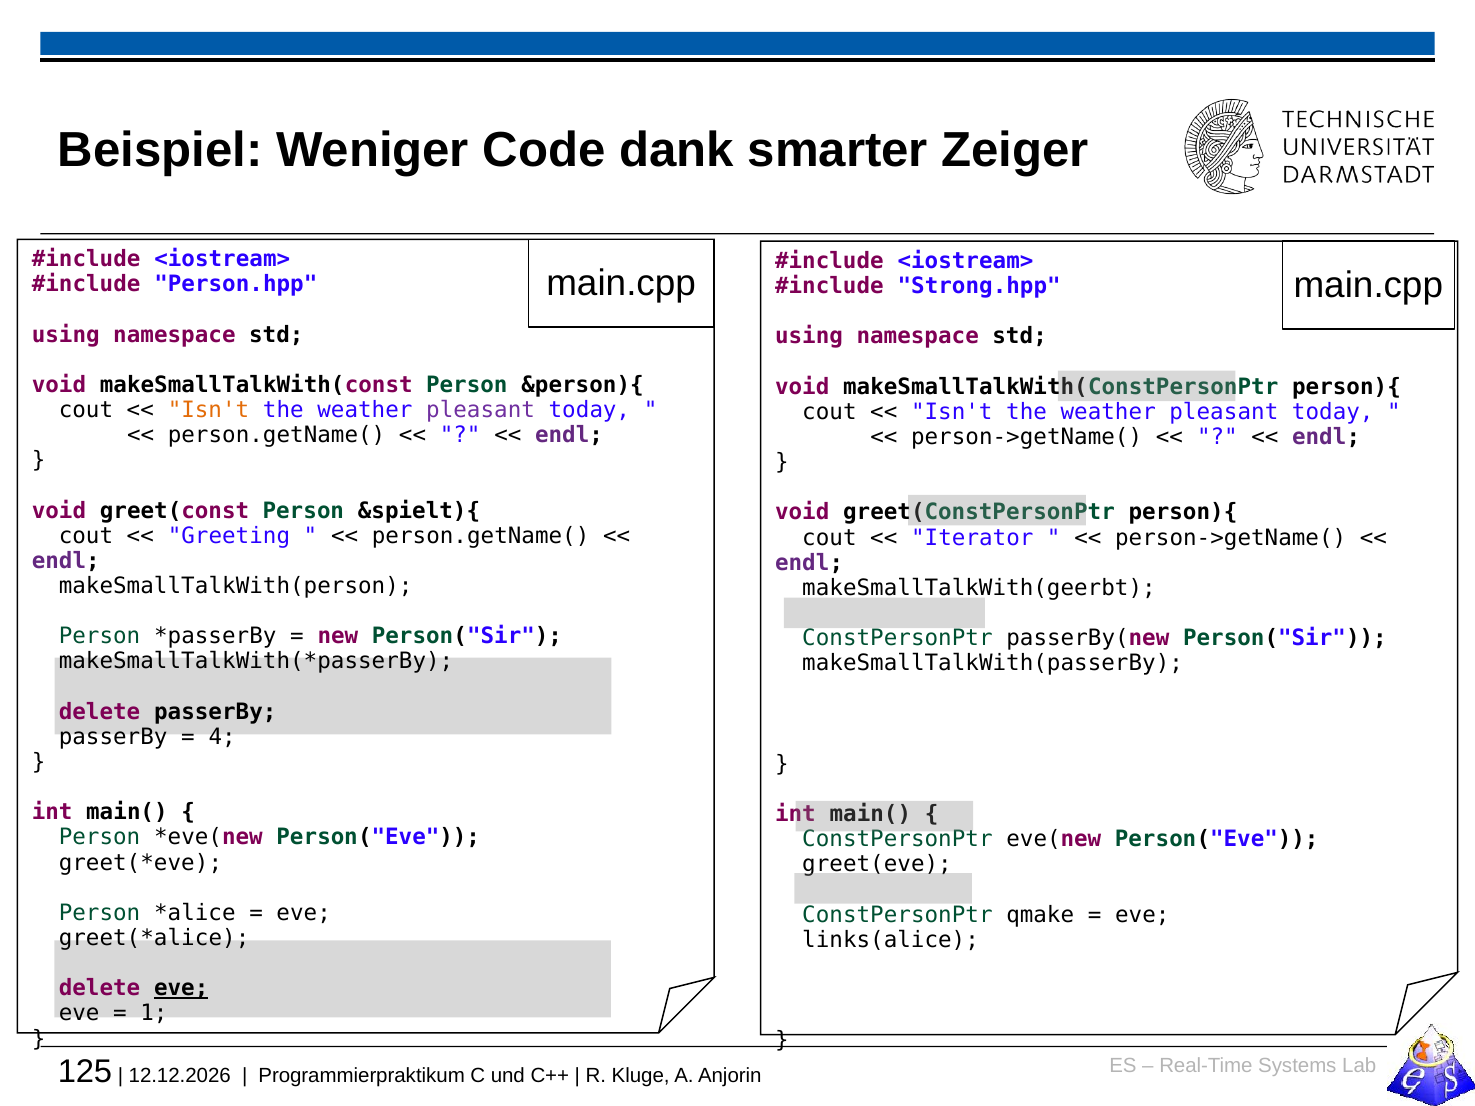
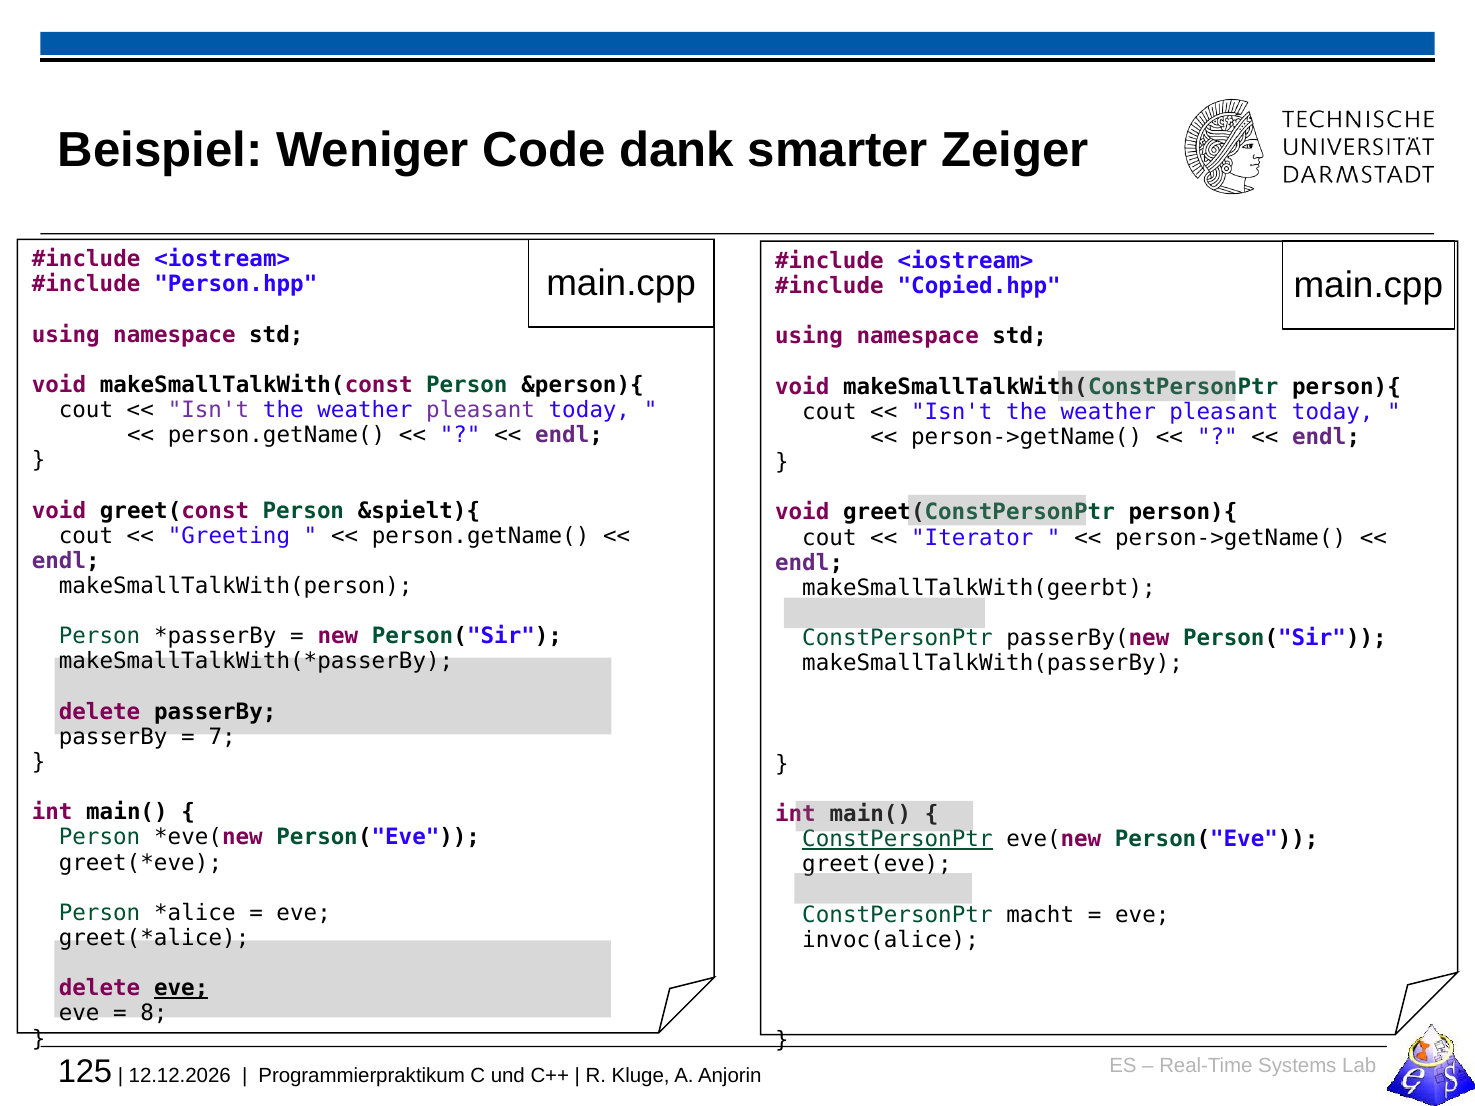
Strong.hpp: Strong.hpp -> Copied.hpp (979, 286)
Isn't colour: orange -> purple (208, 410)
4: 4 -> 7 (222, 737)
ConstPersonPtr underline: none -> present (897, 839)
qmake: qmake -> macht (1040, 915)
links(alice: links(alice -> invoc(alice (891, 940)
1: 1 -> 8 (154, 1014)
